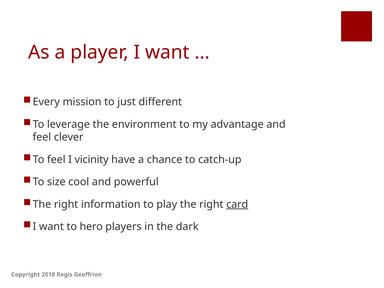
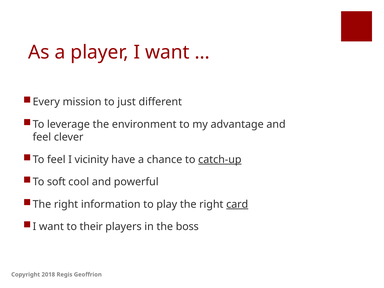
catch-up underline: none -> present (220, 159)
size: size -> soft (56, 182)
hero: hero -> their (91, 227)
dark: dark -> boss (187, 227)
